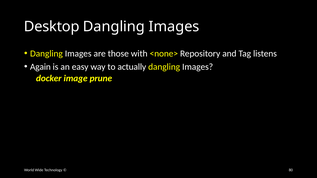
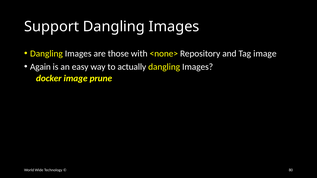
Desktop: Desktop -> Support (52, 27)
Tag listens: listens -> image (265, 54)
